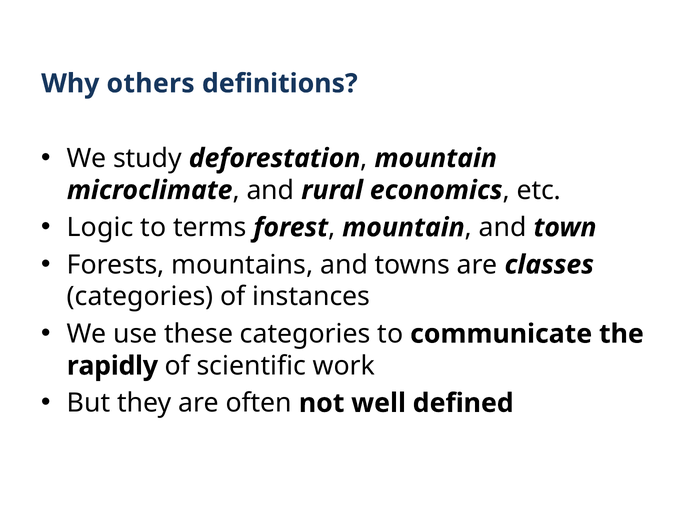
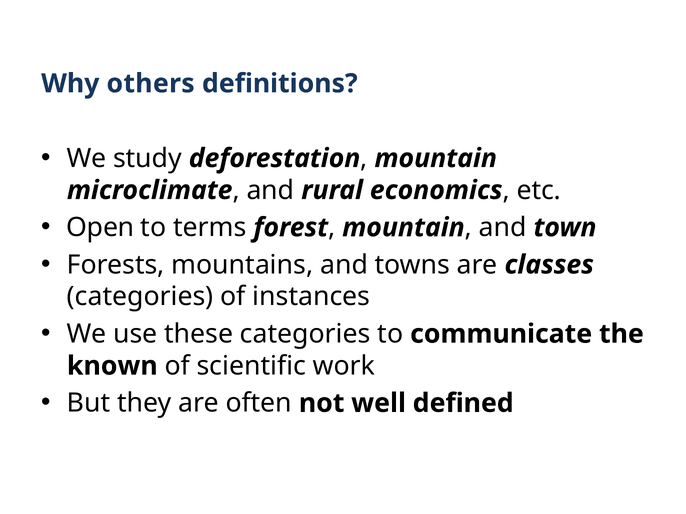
Logic: Logic -> Open (100, 228)
rapidly: rapidly -> known (112, 366)
